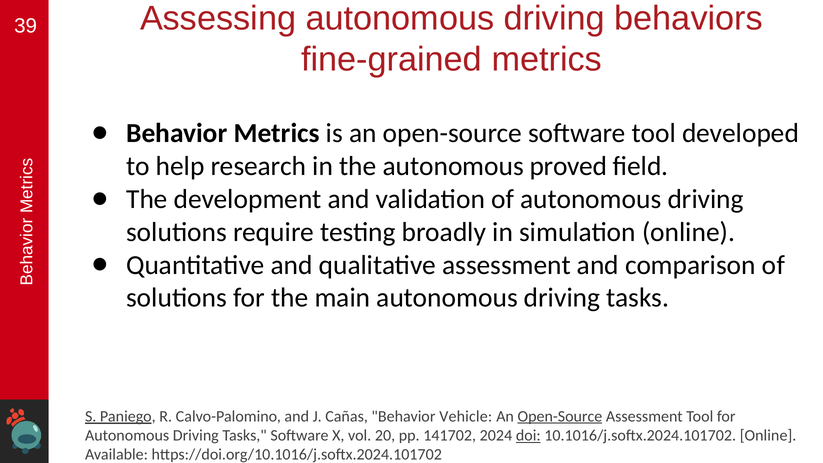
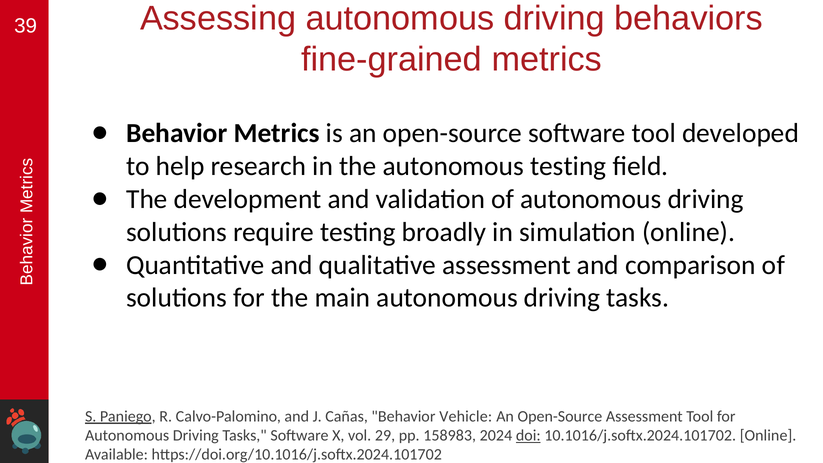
autonomous proved: proved -> testing (568, 166)
Open-Source underline: present -> none (560, 416)
20: 20 -> 29 (385, 435)
141702: 141702 -> 158983 (450, 435)
